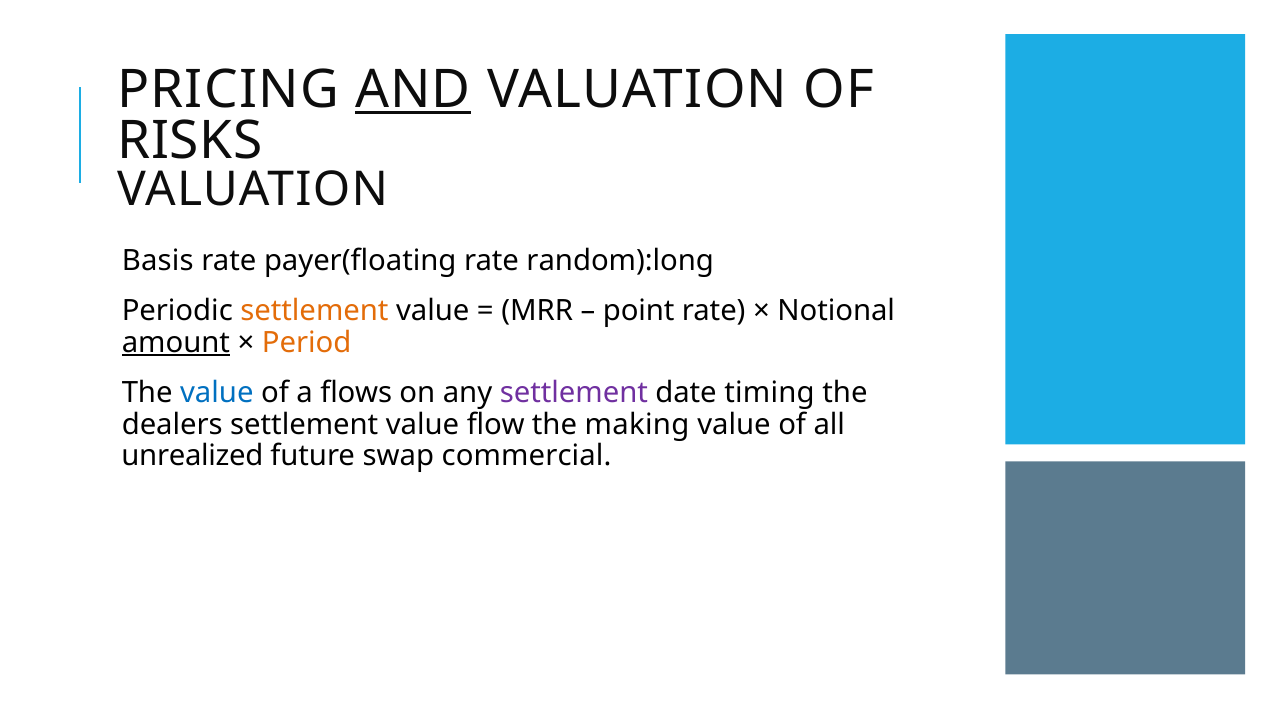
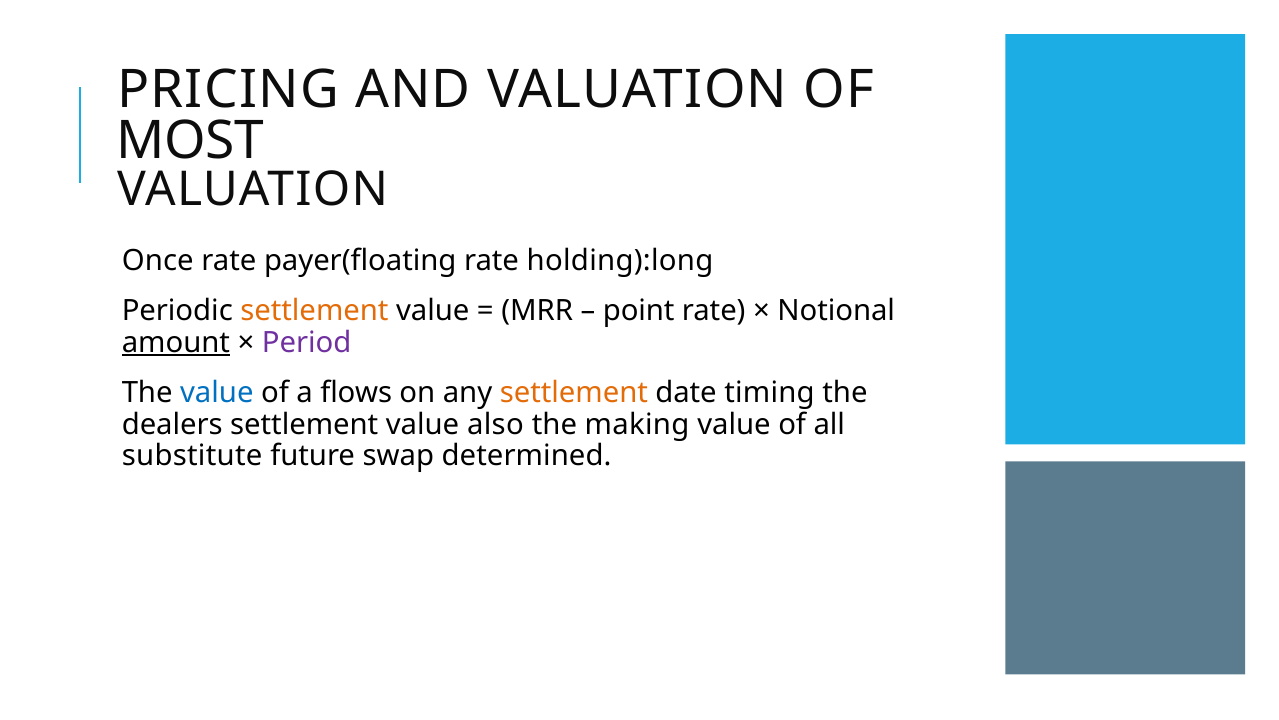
AND underline: present -> none (413, 89)
RISKS: RISKS -> MOST (191, 141)
Basis: Basis -> Once (158, 260)
random):long: random):long -> holding):long (620, 260)
Period colour: orange -> purple (307, 342)
settlement colour: purple -> orange (574, 392)
flow: flow -> also (495, 424)
unrealized: unrealized -> substitute (192, 456)
commercial: commercial -> determined (527, 456)
